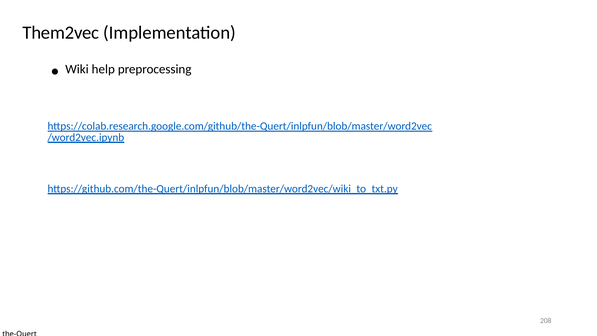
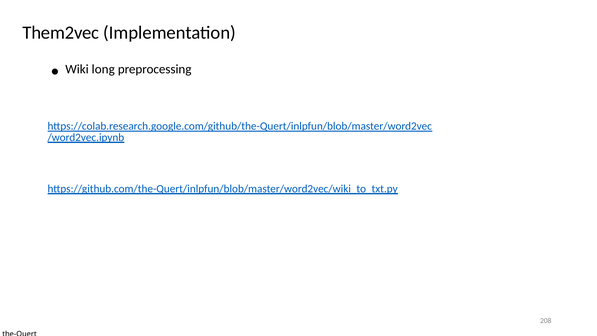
help: help -> long (103, 69)
